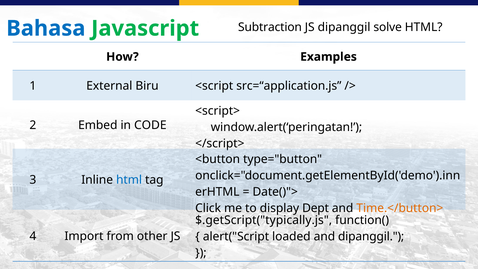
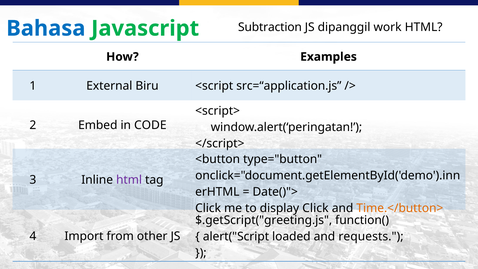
solve: solve -> work (388, 27)
html colour: blue -> purple (129, 180)
display Dept: Dept -> Click (315, 208)
$.getScript("typically.js: $.getScript("typically.js -> $.getScript("greeting.js (264, 220)
and dipanggil: dipanggil -> requests (371, 237)
